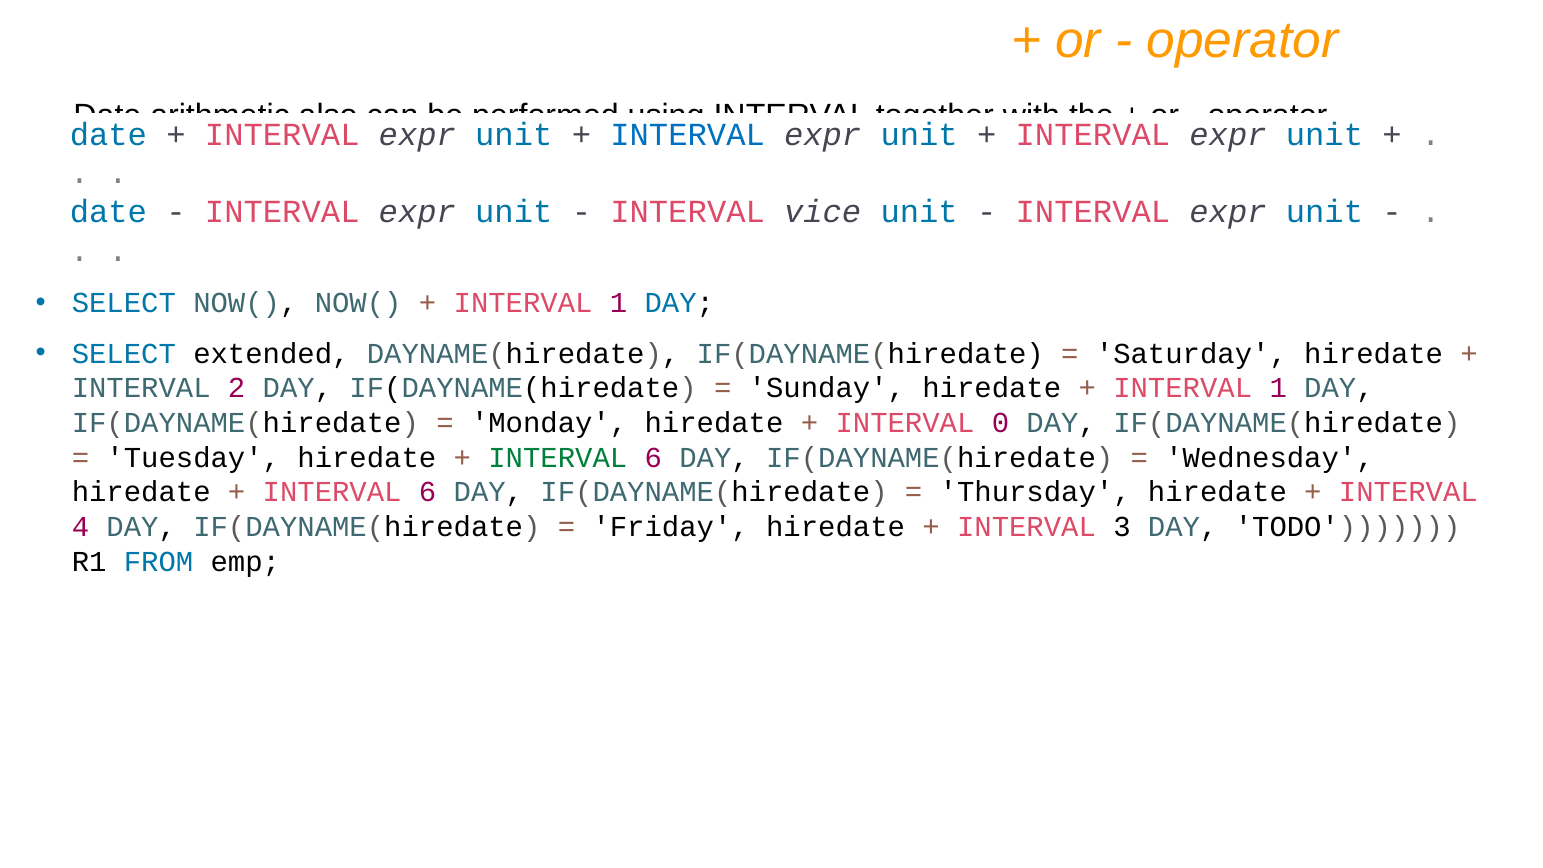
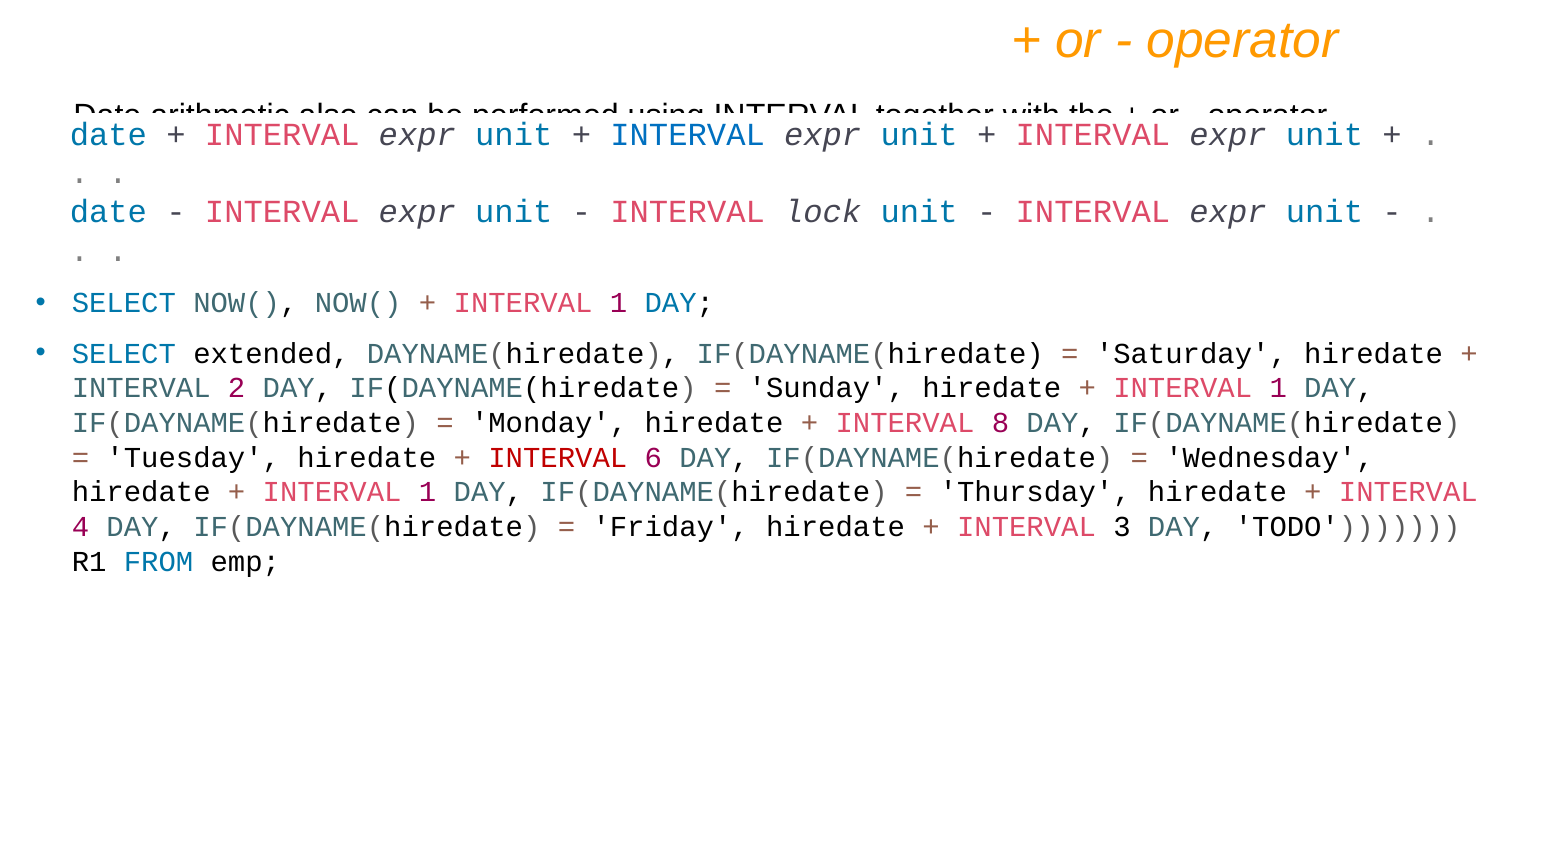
vice: vice -> lock (823, 212)
0: 0 -> 8 (1000, 423)
INTERVAL colour: green -> red (558, 458)
6: 6 -> 1 (428, 492)
